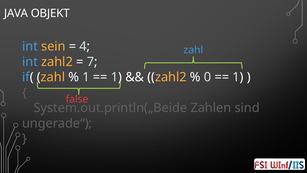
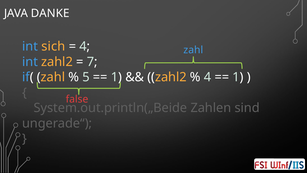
OBJEKT: OBJEKT -> DANKE (50, 13)
sein: sein -> sich (53, 46)
1: 1 -> 5 (86, 77)
0: 0 -> 4 (208, 77)
